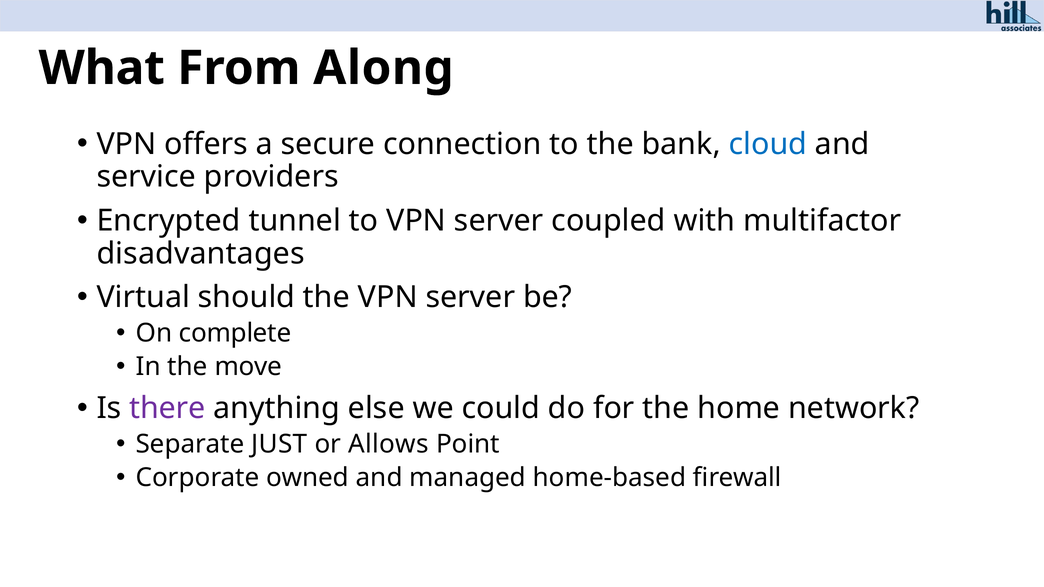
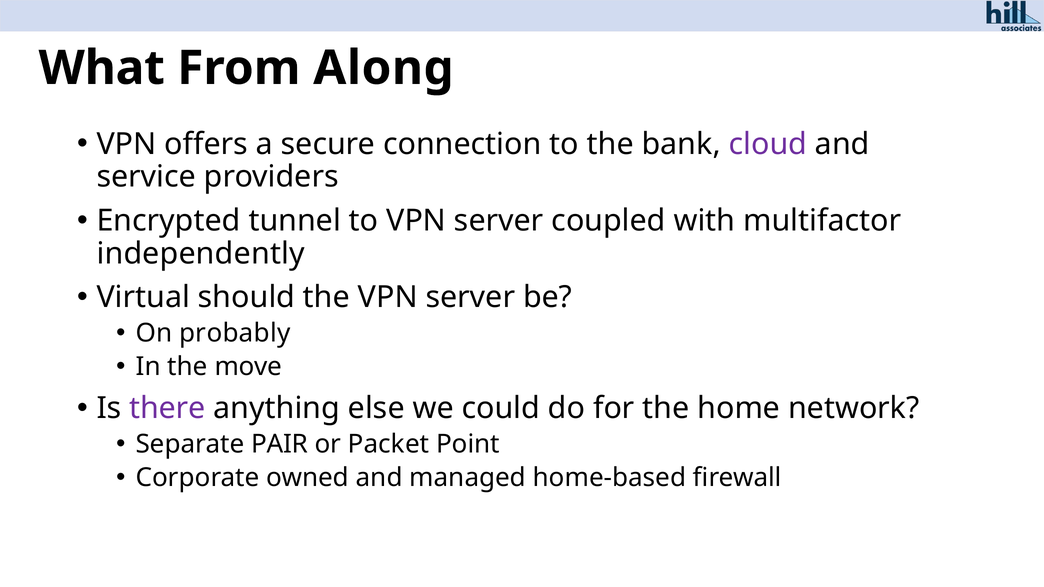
cloud colour: blue -> purple (768, 144)
disadvantages: disadvantages -> independently (201, 254)
complete: complete -> probably (235, 333)
JUST: JUST -> PAIR (280, 444)
Allows: Allows -> Packet (389, 444)
